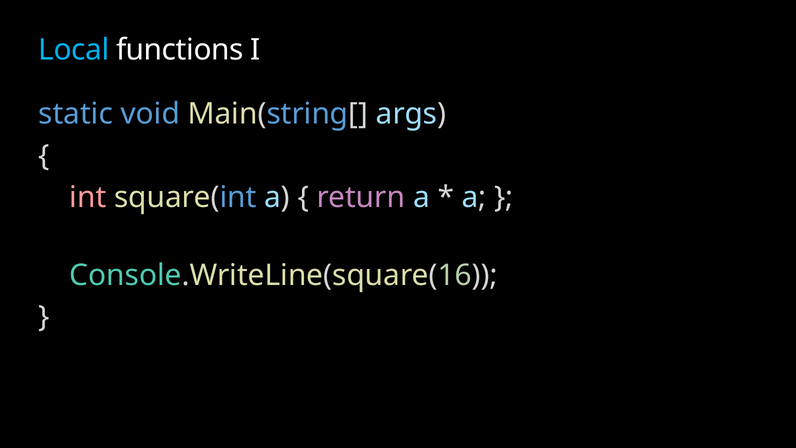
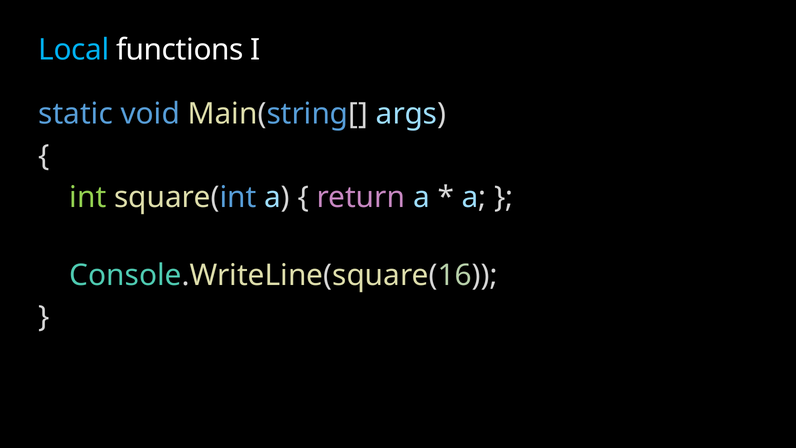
int colour: pink -> light green (88, 197)
